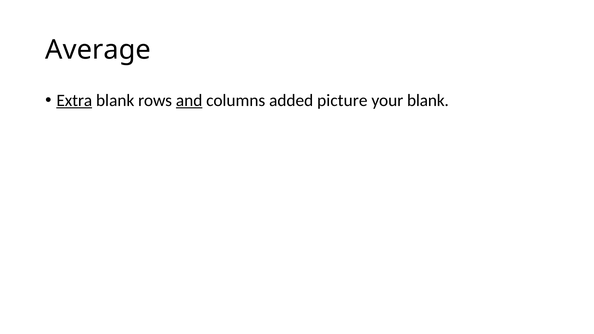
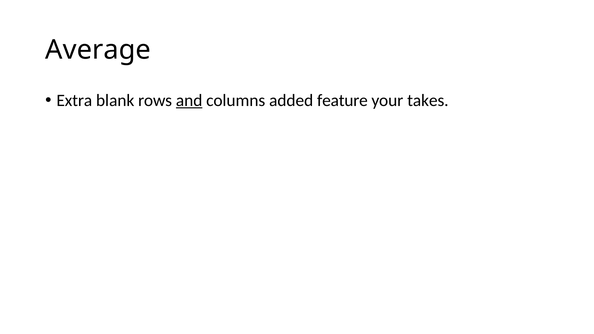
Extra underline: present -> none (74, 100)
picture: picture -> feature (342, 100)
your blank: blank -> takes (428, 100)
